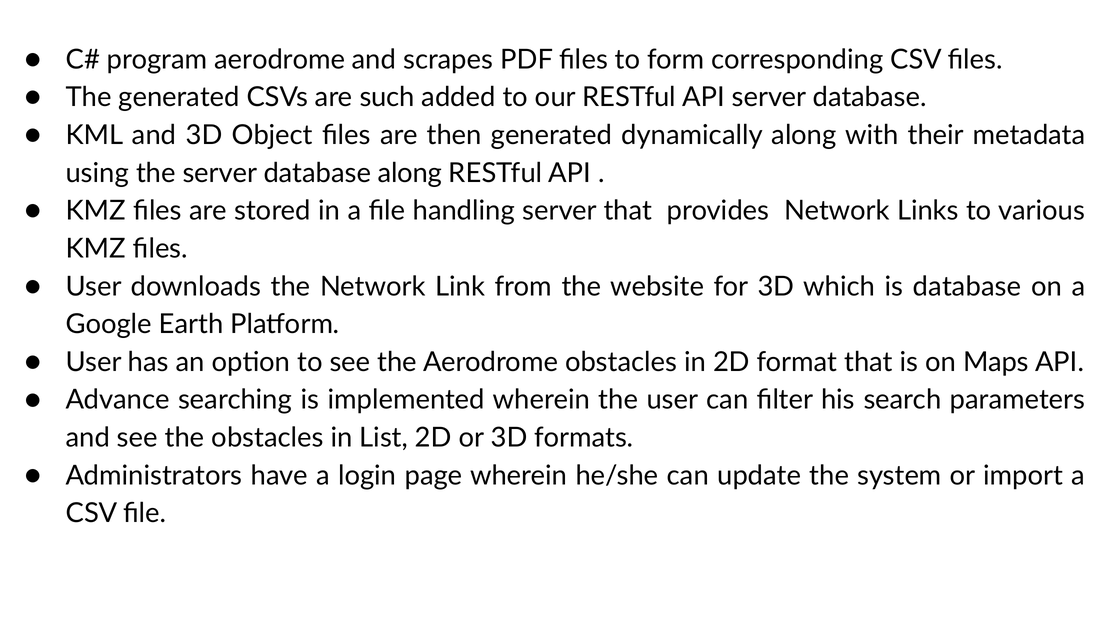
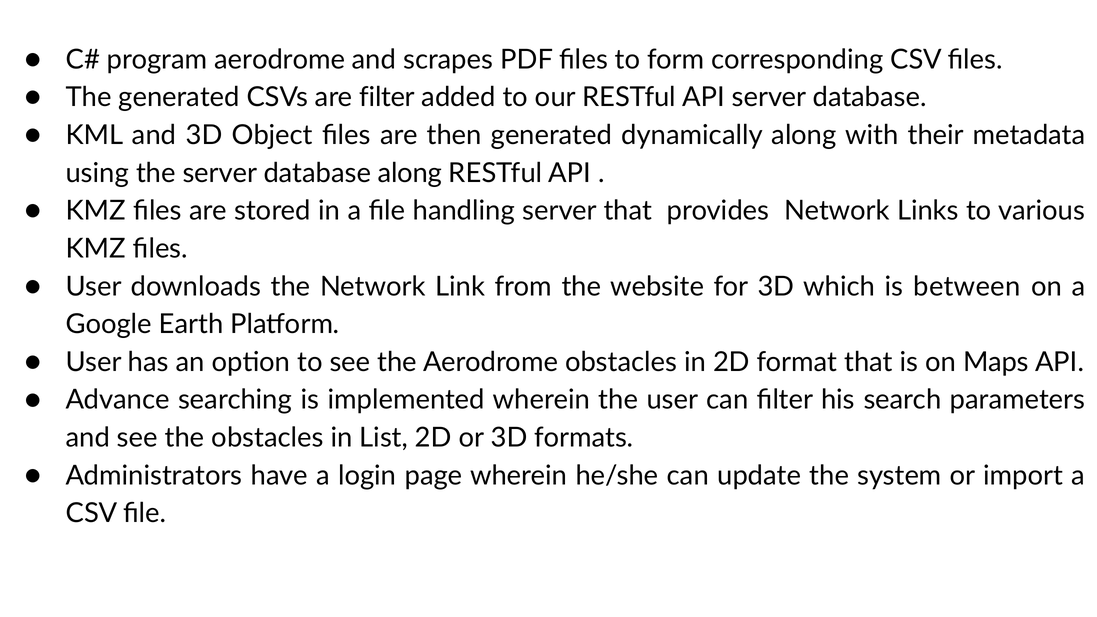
are such: such -> filter (387, 97)
is database: database -> between (967, 286)
